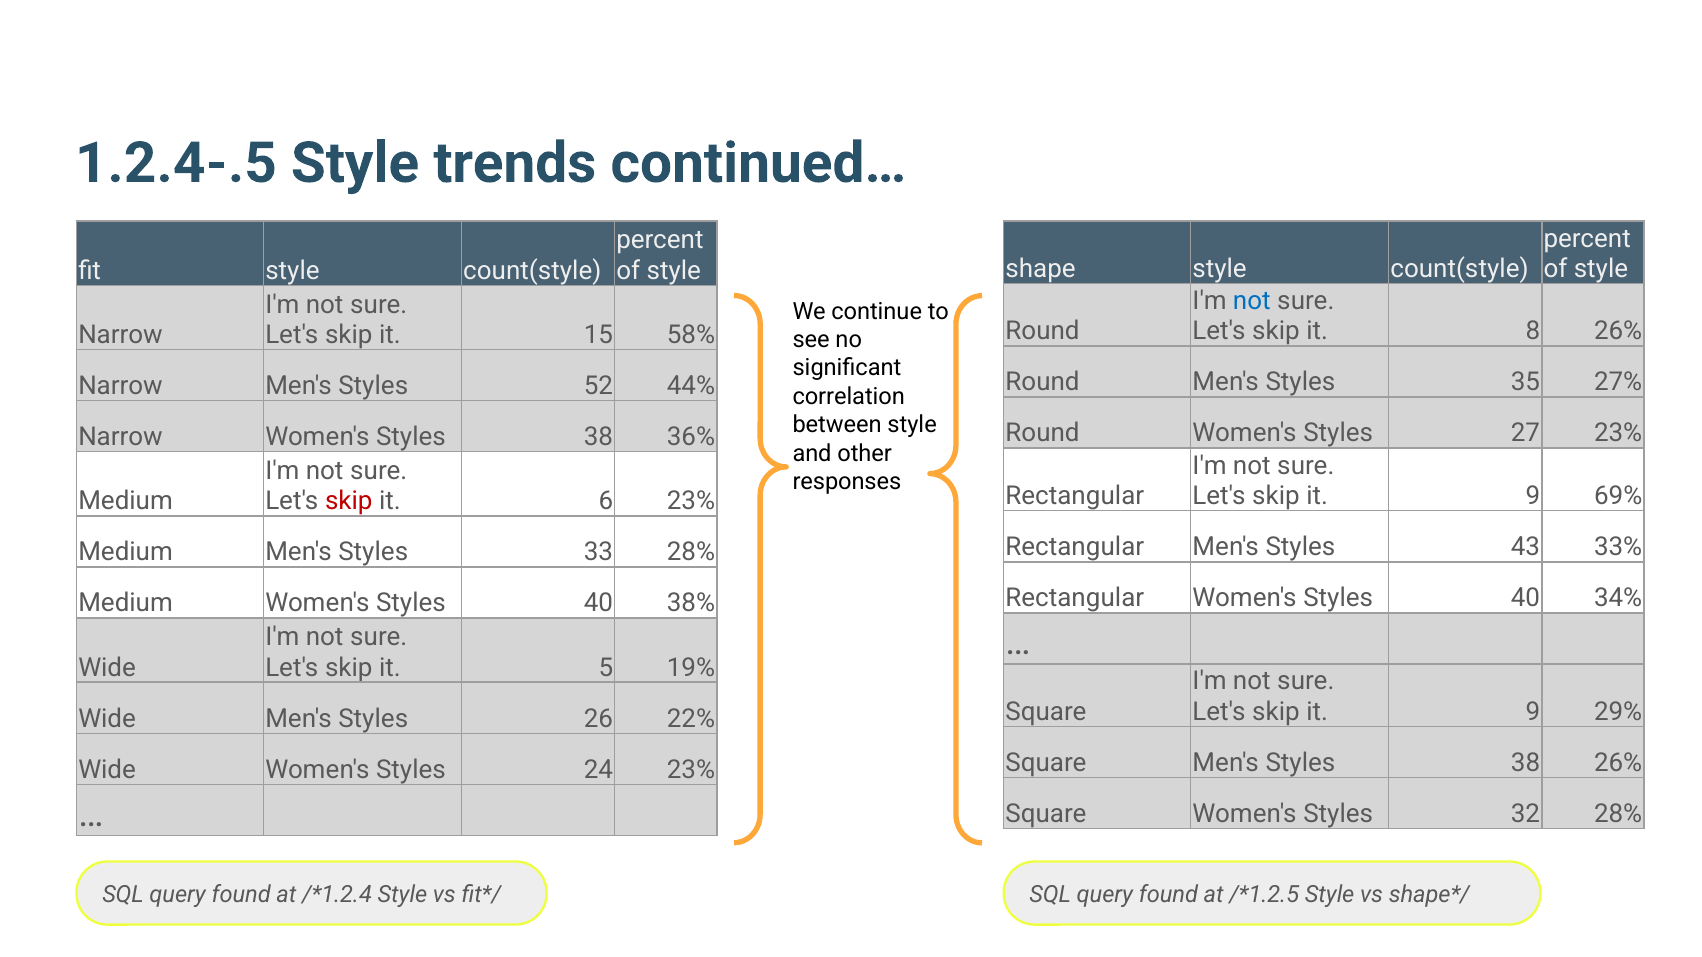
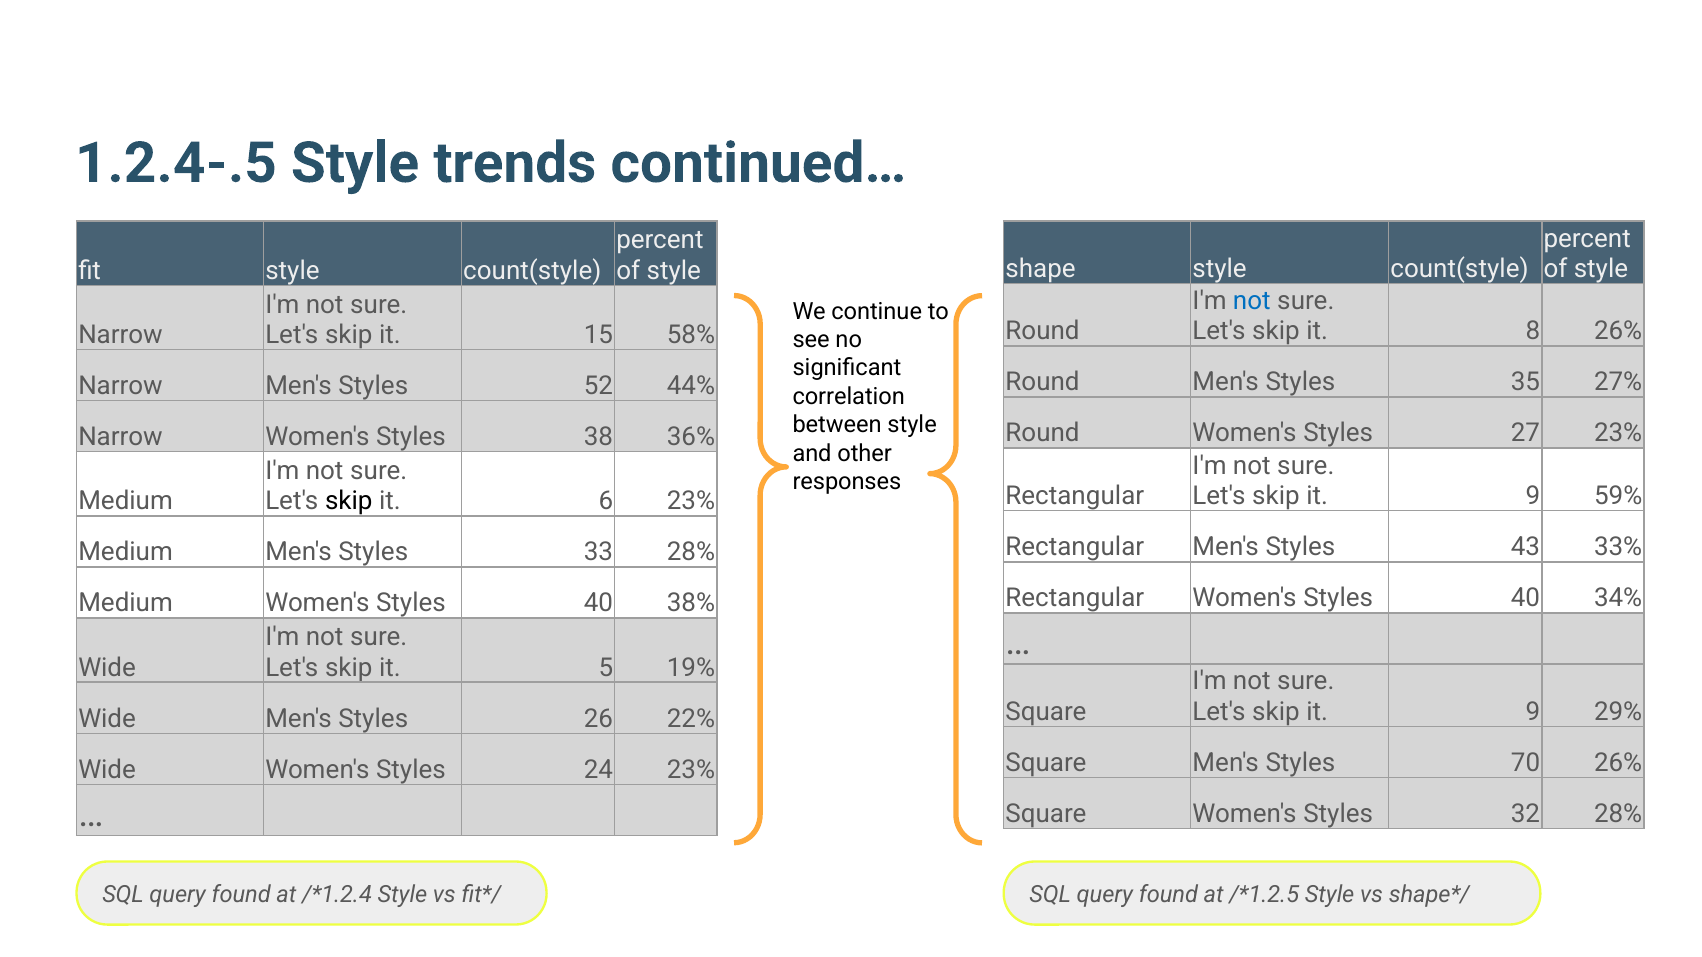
69%: 69% -> 59% (1618, 496)
skip colour: red -> black (349, 501)
Men's Styles 38: 38 -> 70 (1526, 763)
